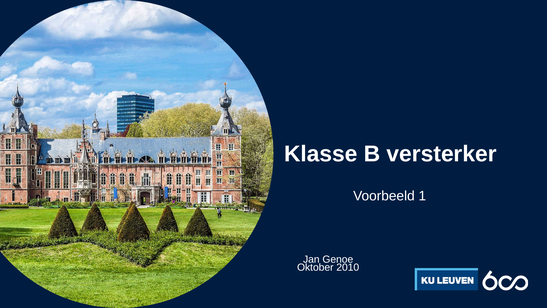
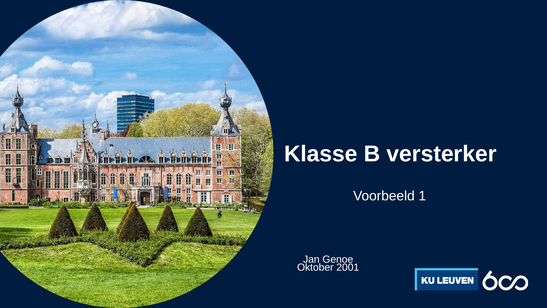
2010: 2010 -> 2001 (348, 267)
